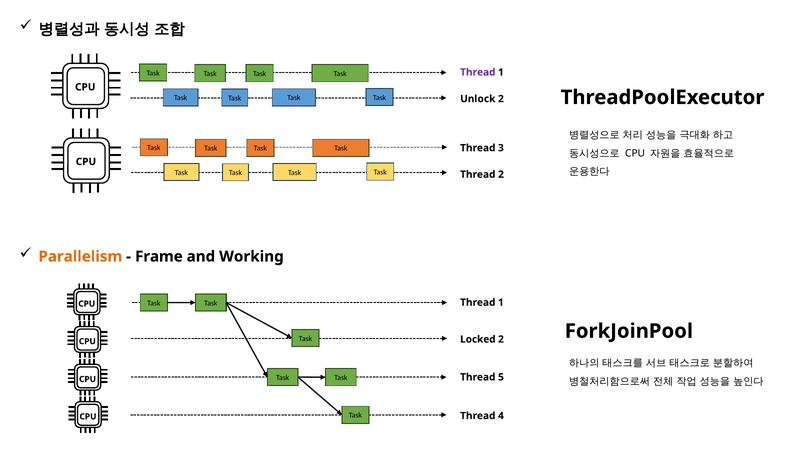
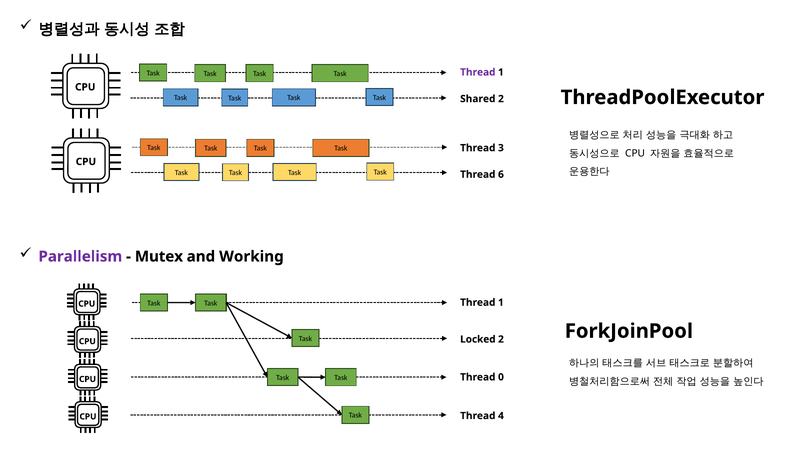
Unlock: Unlock -> Shared (478, 99)
Thread 2: 2 -> 6 (501, 175)
Parallelism colour: orange -> purple (80, 257)
Frame: Frame -> Mutex (159, 257)
5: 5 -> 0 (501, 378)
